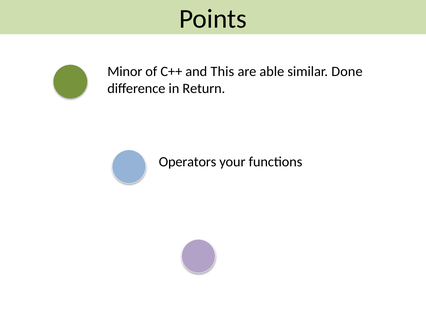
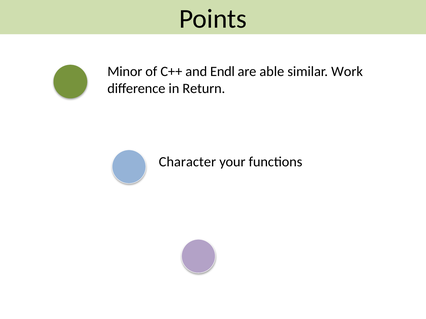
This: This -> Endl (222, 71)
Done: Done -> Work (347, 71)
Operators: Operators -> Character (187, 162)
